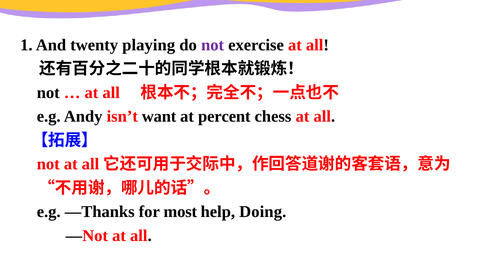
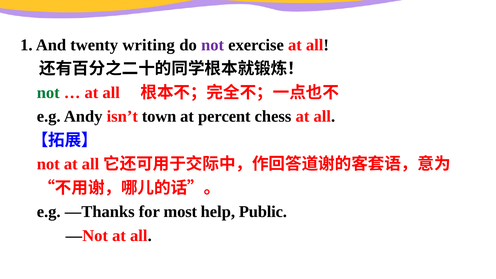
playing: playing -> writing (149, 45)
not colour: black -> green (48, 93)
want: want -> town (159, 116)
Doing: Doing -> Public (263, 212)
